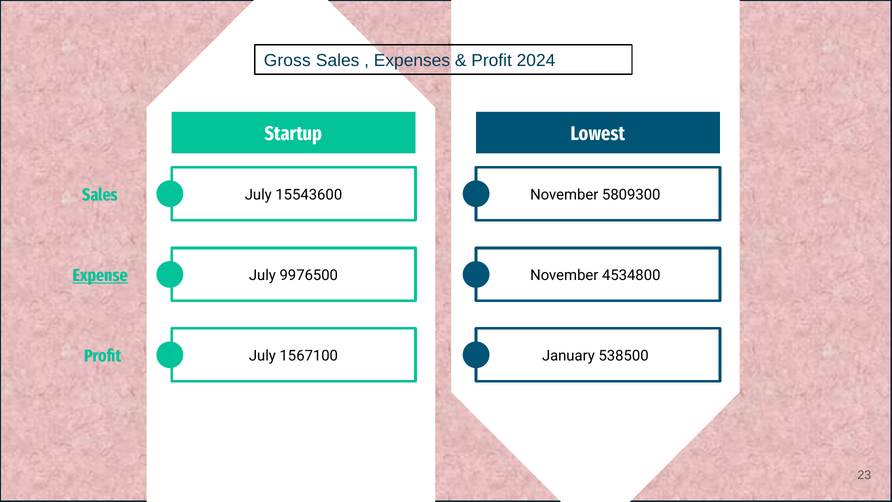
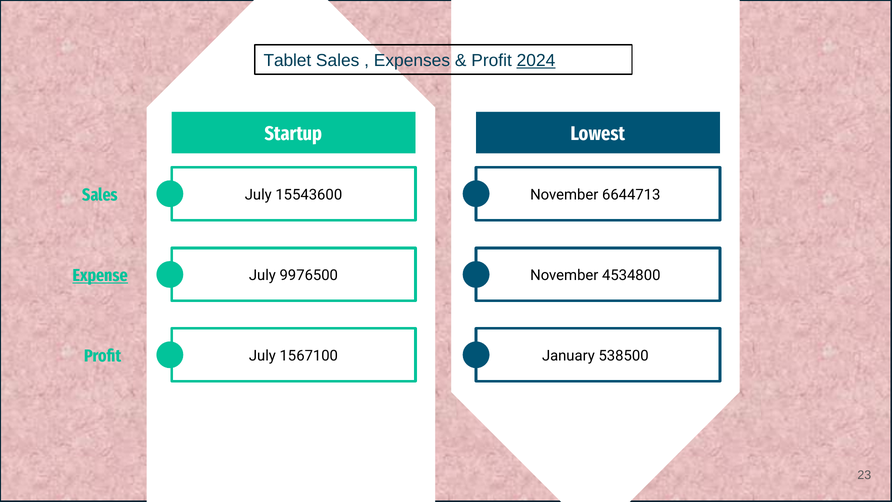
Gross: Gross -> Tablet (287, 61)
2024 underline: none -> present (536, 61)
5809300: 5809300 -> 6644713 (631, 195)
